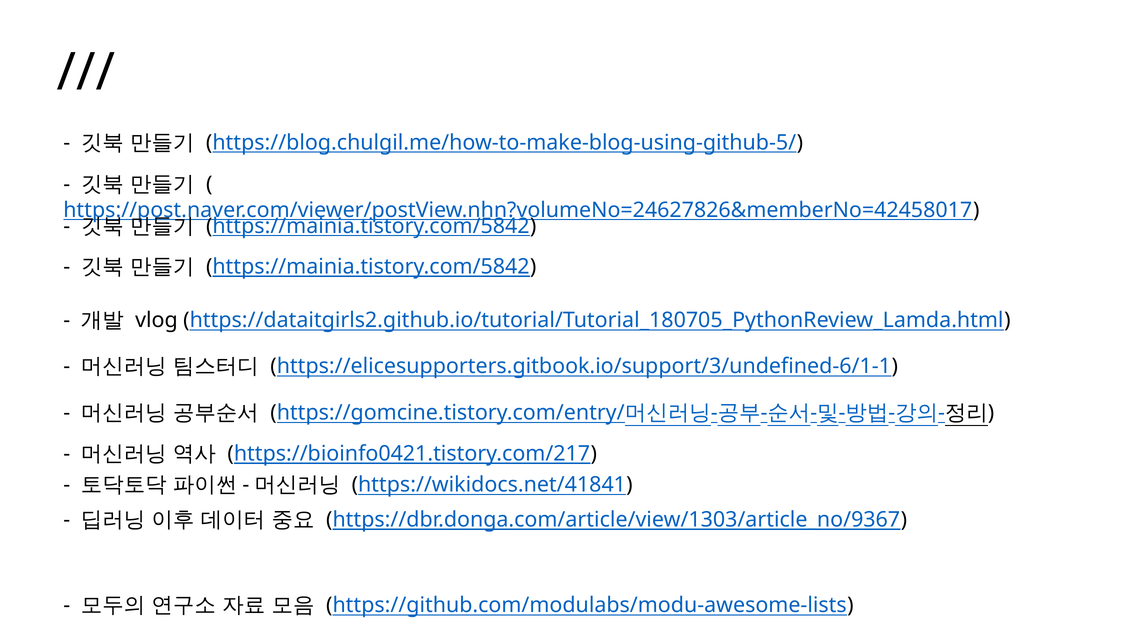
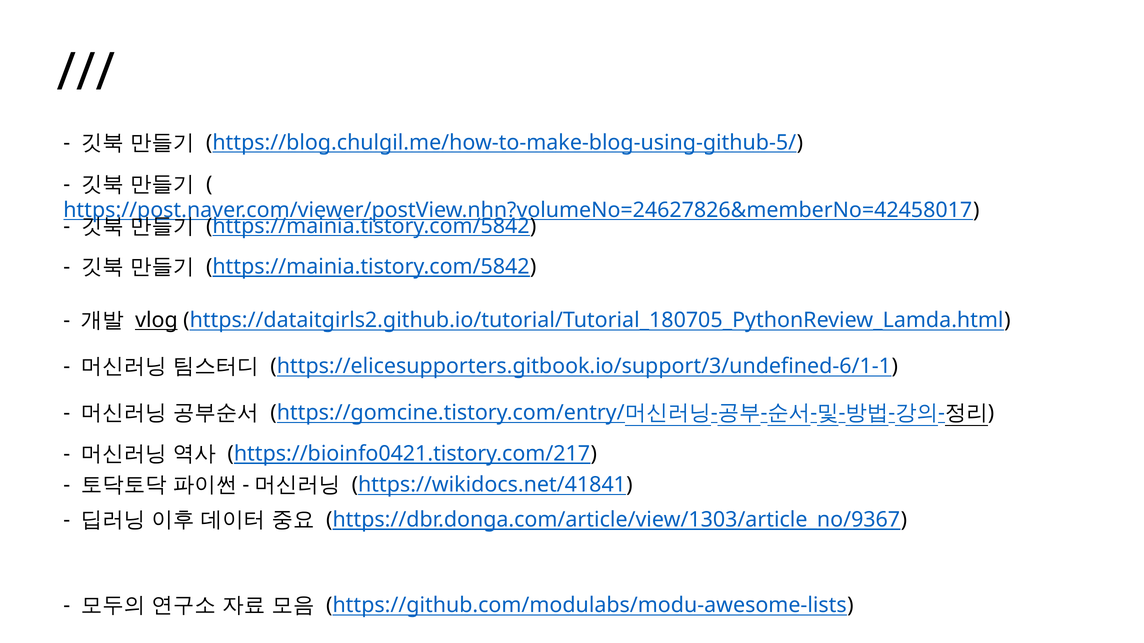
vlog underline: none -> present (156, 321)
